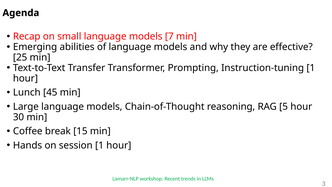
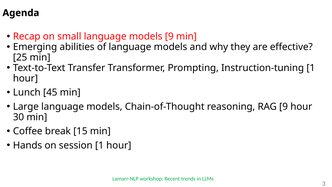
models 7: 7 -> 9 (169, 36)
RAG 5: 5 -> 9 (284, 107)
